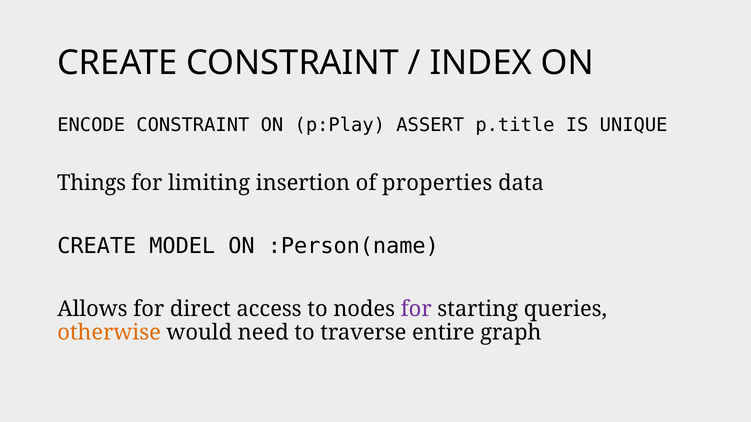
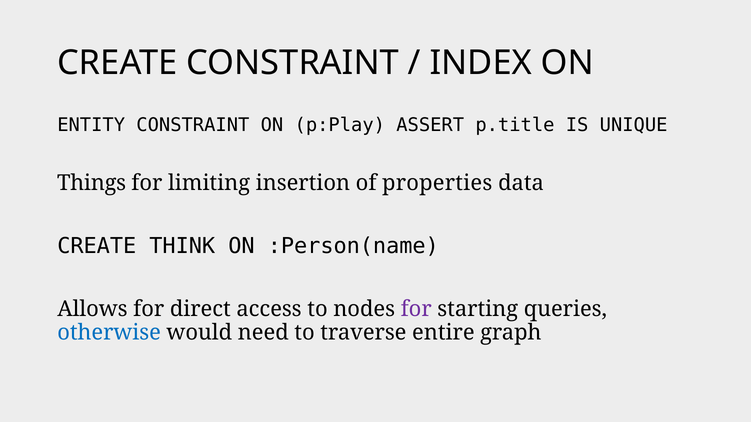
ENCODE: ENCODE -> ENTITY (91, 125)
MODEL: MODEL -> THINK (182, 246)
otherwise colour: orange -> blue (109, 333)
